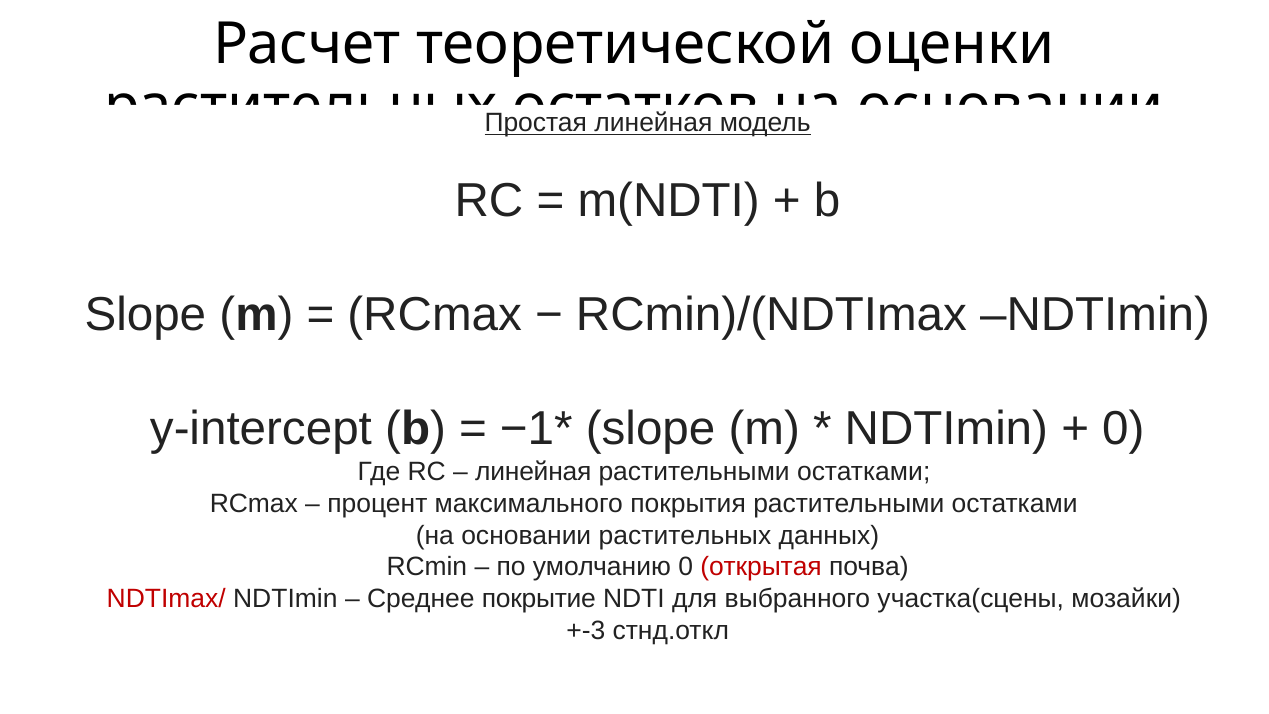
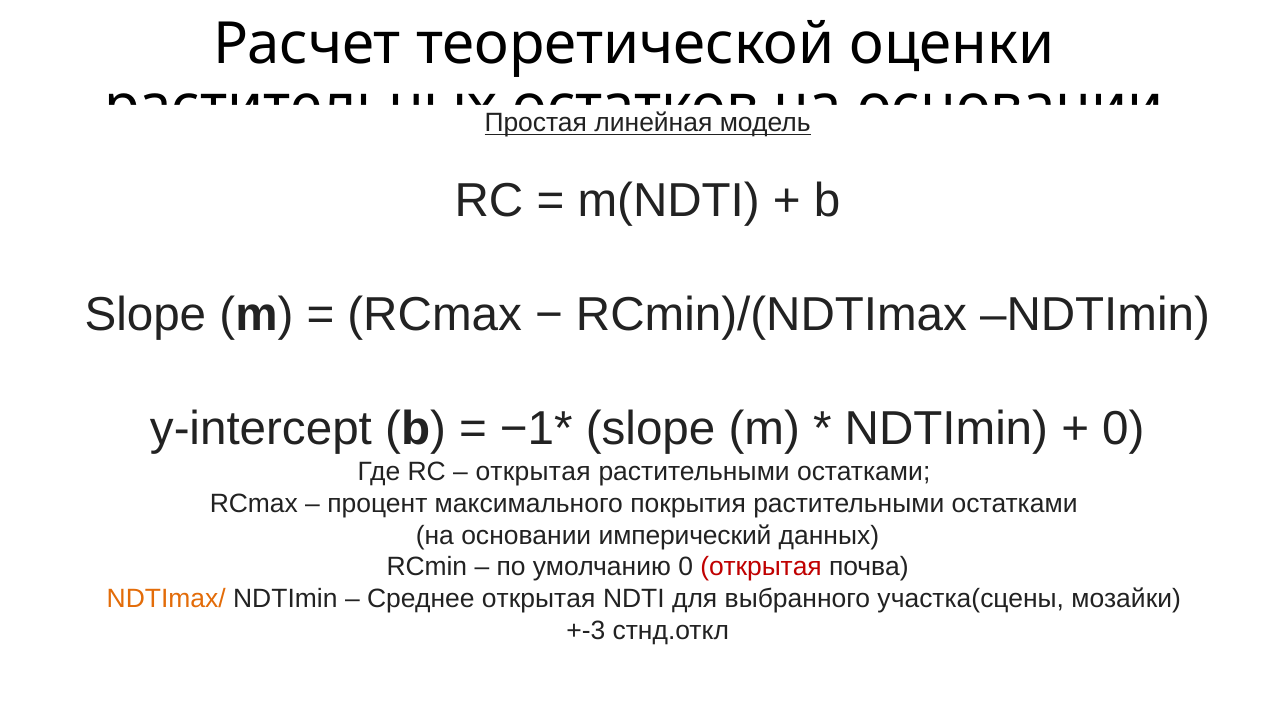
линейная: линейная -> открытая (533, 472)
основании растительных: растительных -> имперический (685, 535)
NDTImax/ colour: red -> orange (166, 599)
Среднее покрытие: покрытие -> открытая (539, 599)
